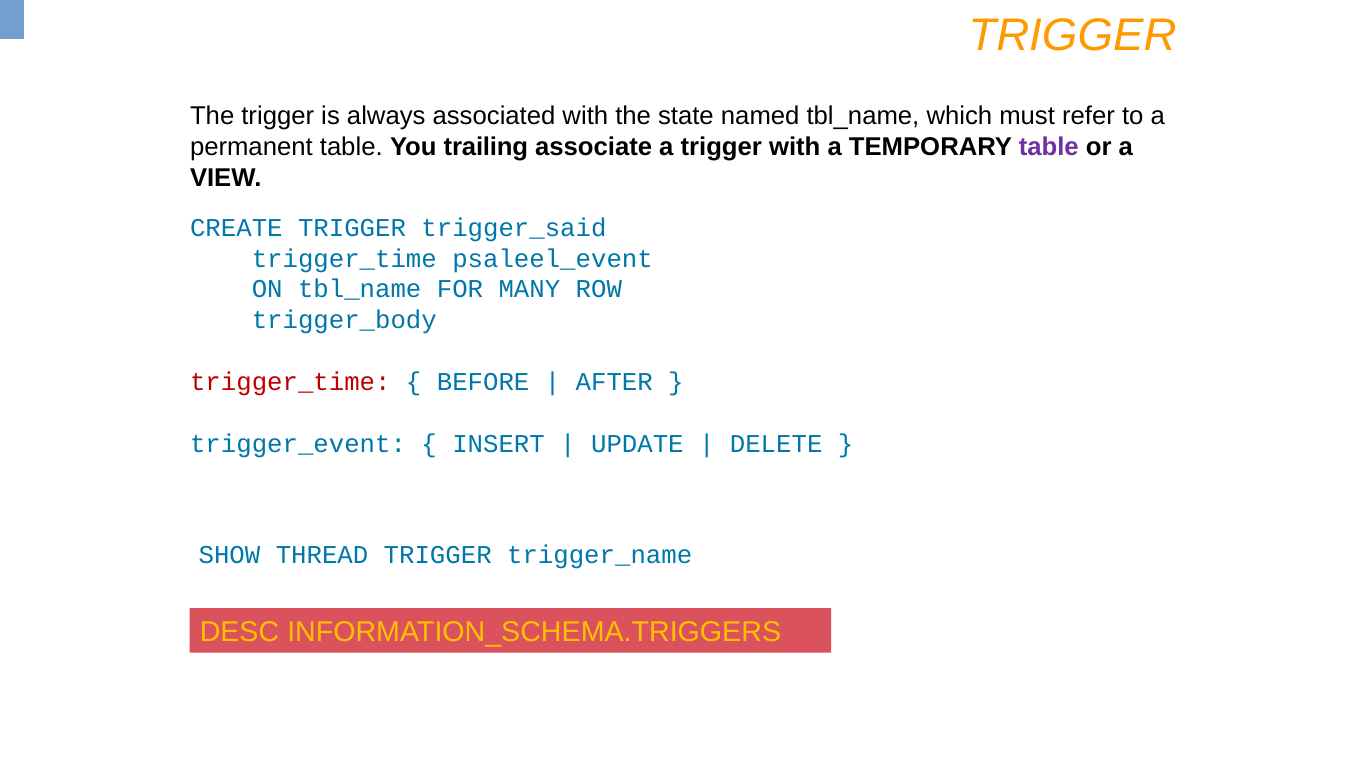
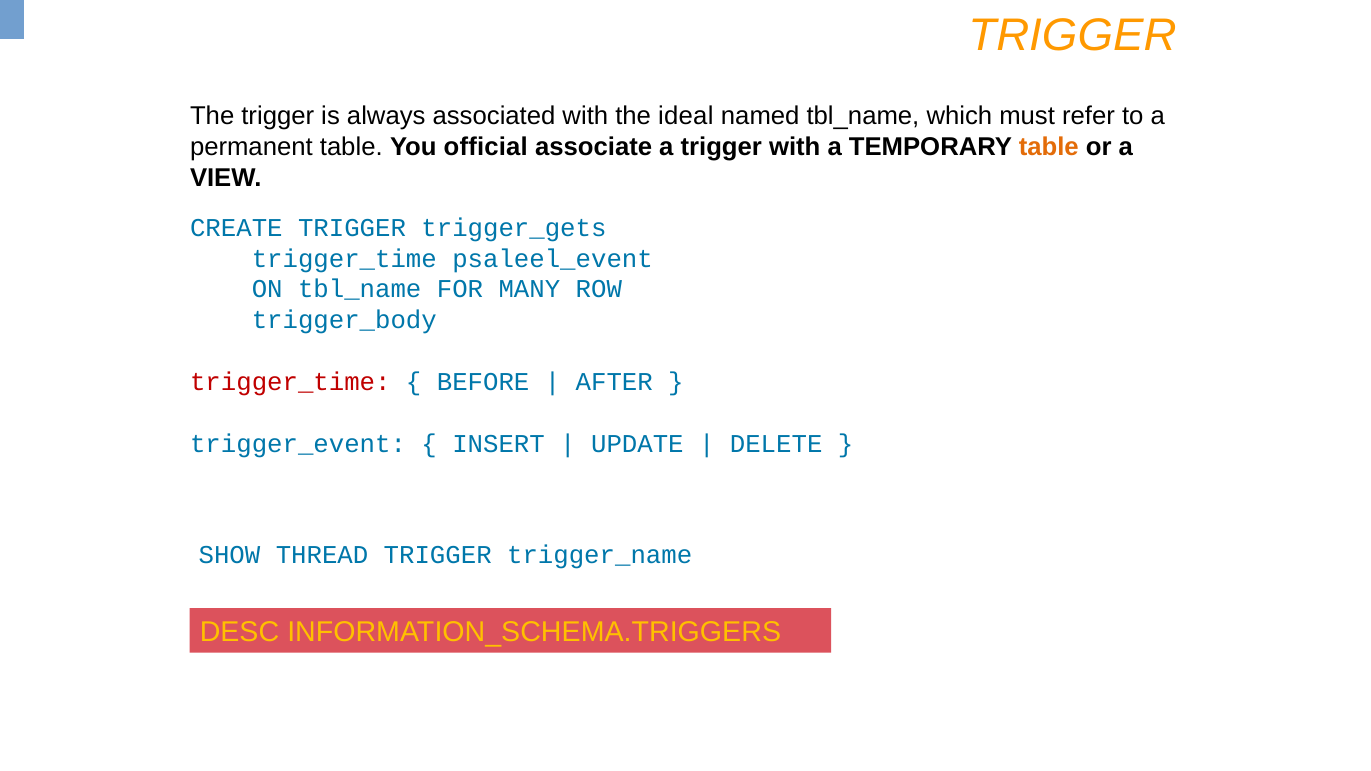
state: state -> ideal (686, 116)
trailing: trailing -> official (486, 147)
table colour: purple -> orange (1049, 147)
trigger_said: trigger_said -> trigger_gets (514, 228)
